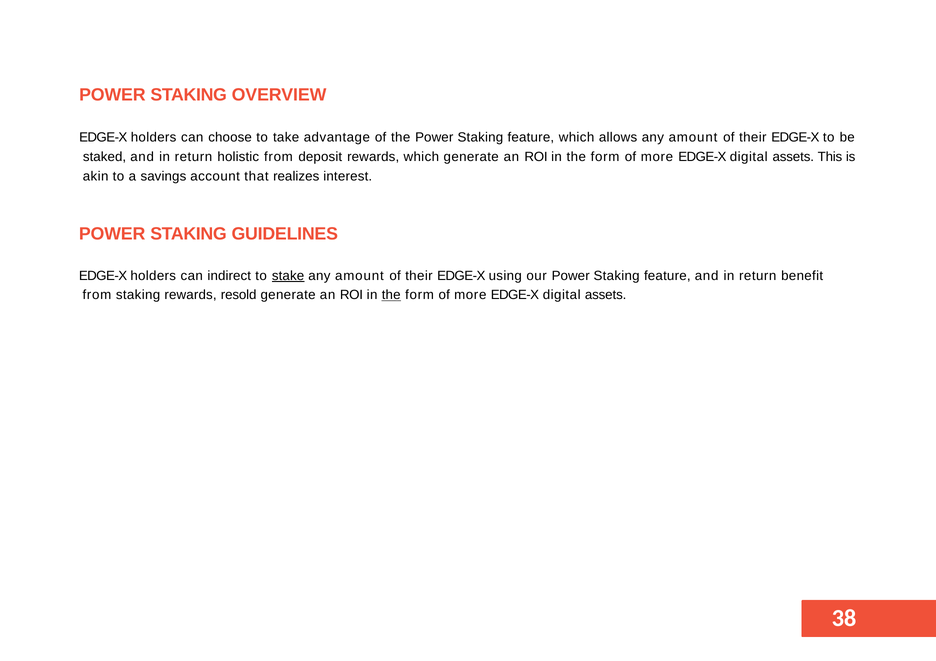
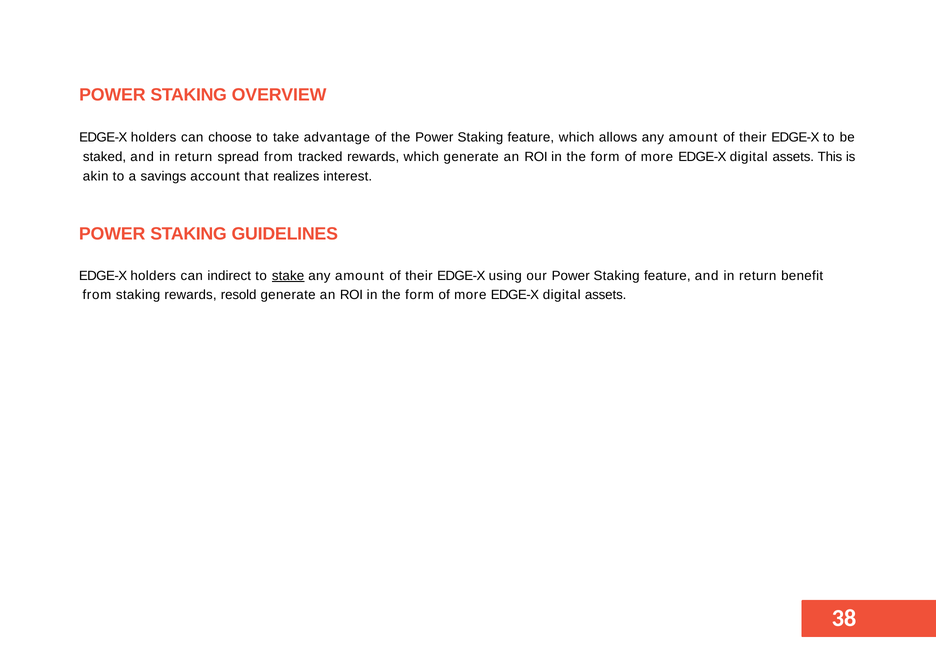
holistic: holistic -> spread (238, 157)
deposit: deposit -> tracked (320, 157)
the underline: present -> none (391, 295)
